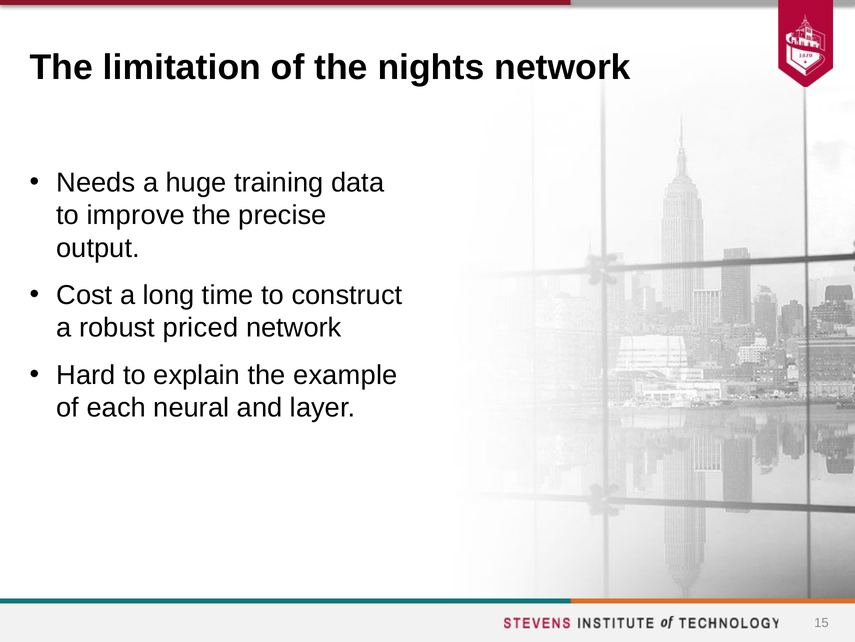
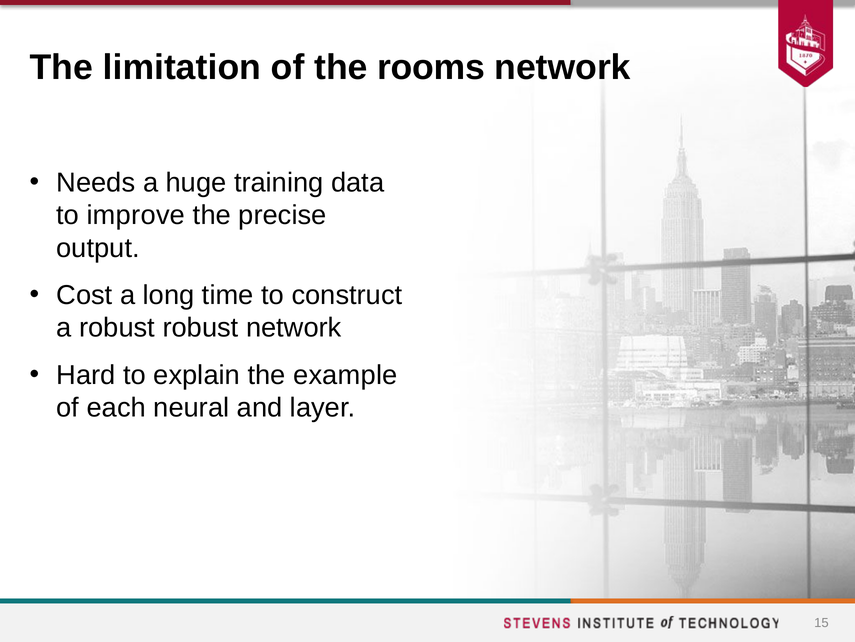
nights: nights -> rooms (431, 67)
robust priced: priced -> robust (201, 328)
